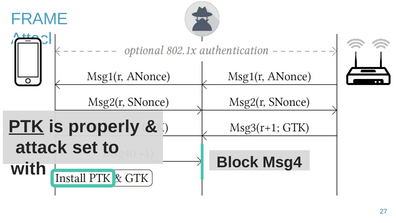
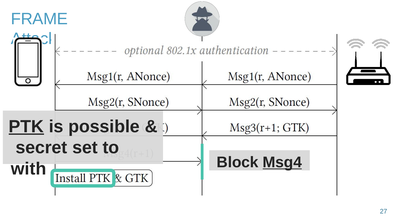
properly: properly -> possible (104, 126)
attack: attack -> secret (41, 148)
Msg4 underline: none -> present (282, 162)
